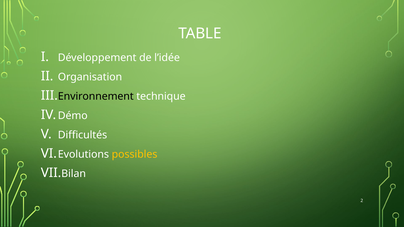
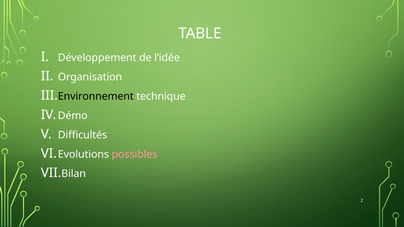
possibles colour: yellow -> pink (135, 155)
